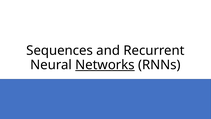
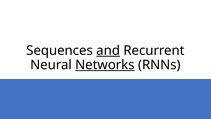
and underline: none -> present (108, 50)
